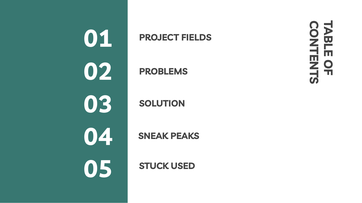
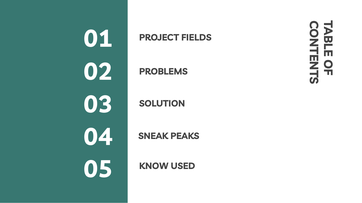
STUCK: STUCK -> KNOW (154, 167)
